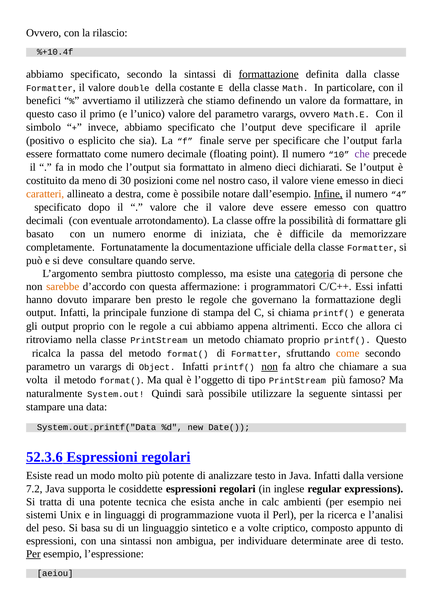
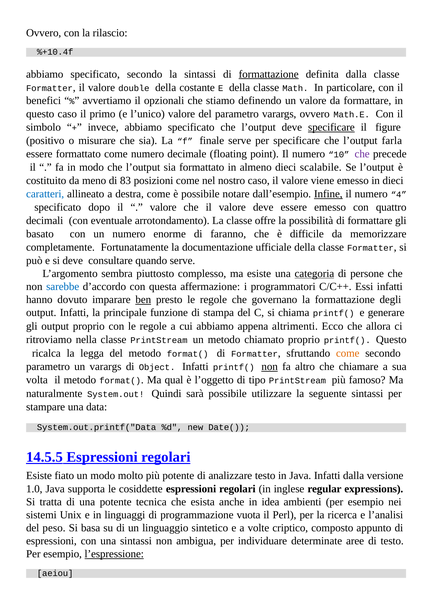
utilizzerà: utilizzerà -> opzionali (164, 101)
specificare underline: none -> present (331, 127)
aprile: aprile -> figure (388, 127)
esplicito: esplicito -> misurare (97, 141)
dichiarati: dichiarati -> scalabile (321, 167)
30: 30 -> 83 (125, 181)
caratteri colour: orange -> blue (45, 194)
iniziata: iniziata -> faranno (228, 234)
sarebbe colour: orange -> blue (63, 287)
ben underline: none -> present (143, 300)
generata: generata -> generare (386, 313)
passa: passa -> legga (92, 353)
52.3.6: 52.3.6 -> 14.5.5 (44, 457)
read: read -> fiato (64, 476)
7.2: 7.2 -> 1.0 (34, 489)
calc: calc -> idea (270, 502)
Per underline: present -> none (33, 554)
l’espressione underline: none -> present (114, 554)
